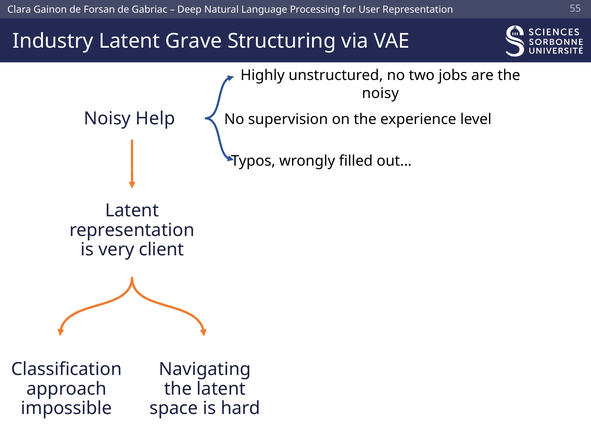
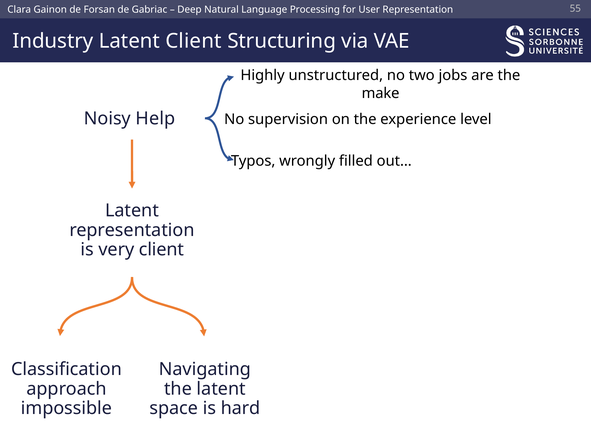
Latent Grave: Grave -> Client (194, 41)
noisy: noisy -> make (381, 93)
